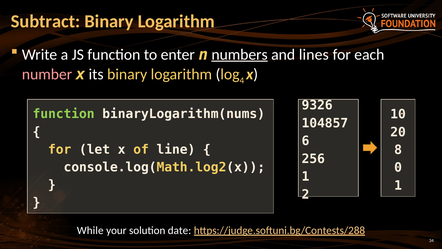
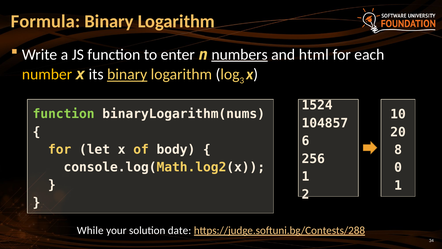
Subtract: Subtract -> Formula (46, 21)
lines: lines -> html (314, 54)
number colour: pink -> yellow (47, 74)
binary underline: none -> present (127, 74)
4: 4 -> 3 (242, 80)
9326: 9326 -> 1524 (317, 105)
line: line -> body (176, 149)
